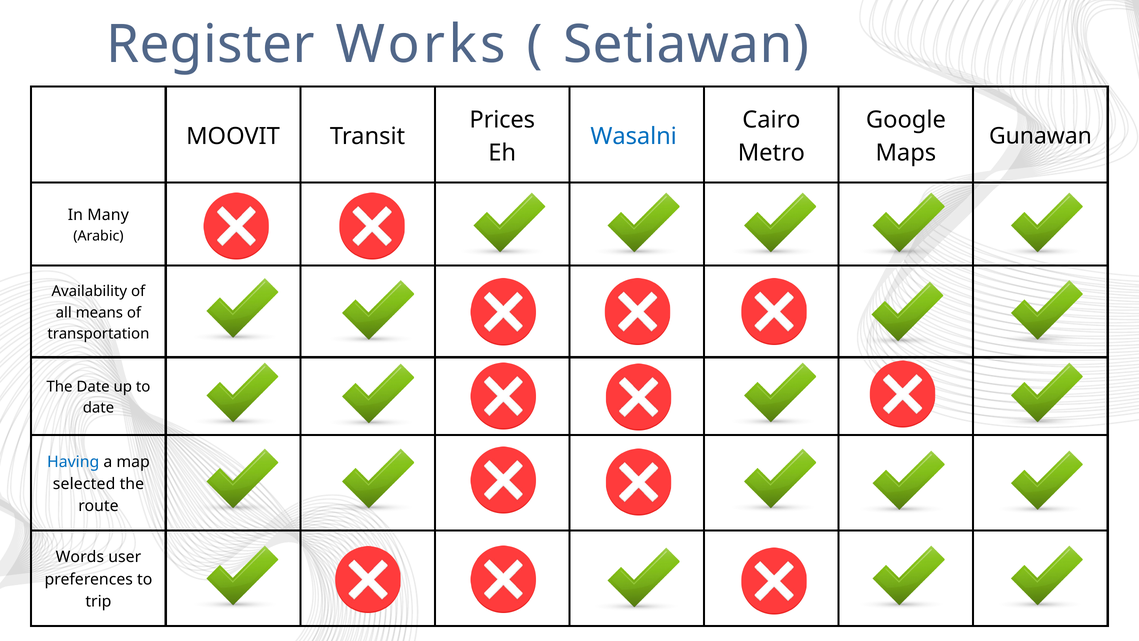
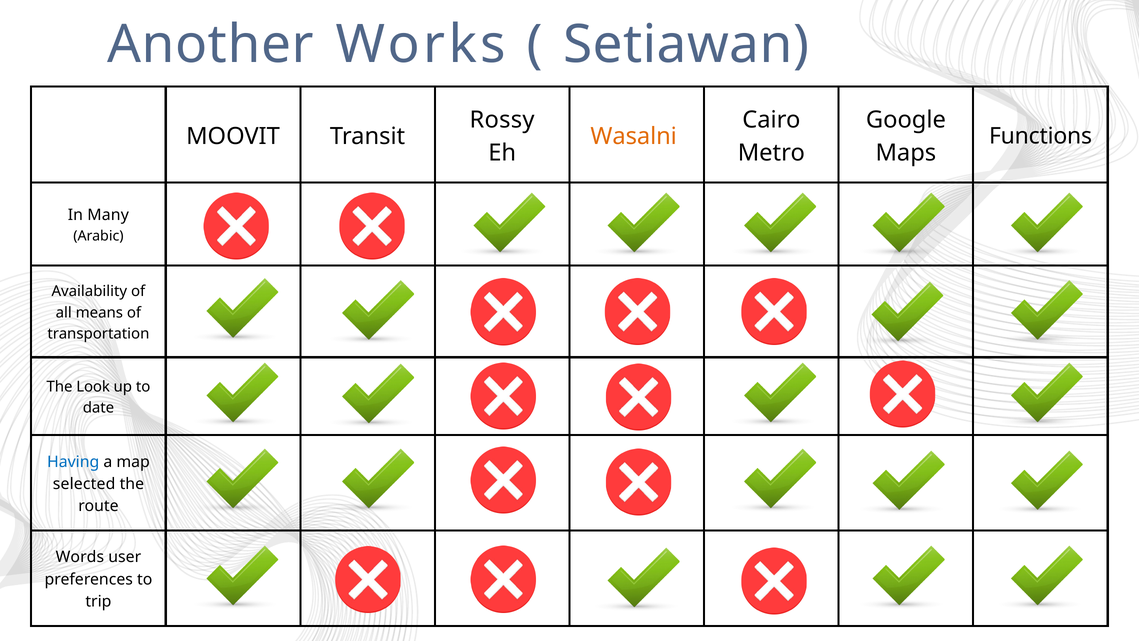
Register: Register -> Another (210, 44)
Prices: Prices -> Rossy (502, 120)
Wasalni colour: blue -> orange (634, 136)
Gunawan: Gunawan -> Functions (1041, 136)
The Date: Date -> Look (93, 387)
